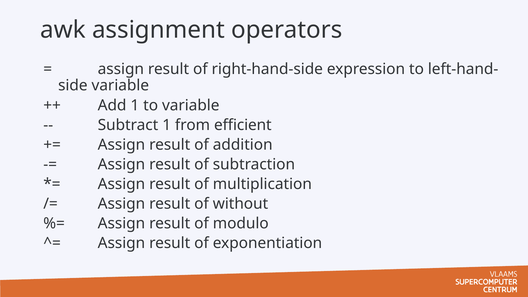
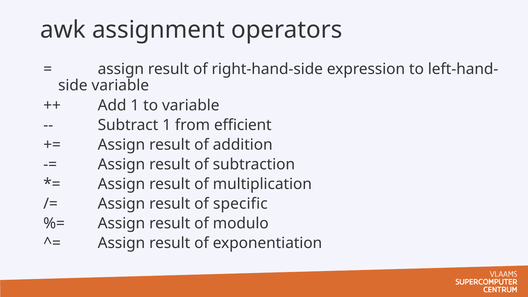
without: without -> specific (240, 204)
